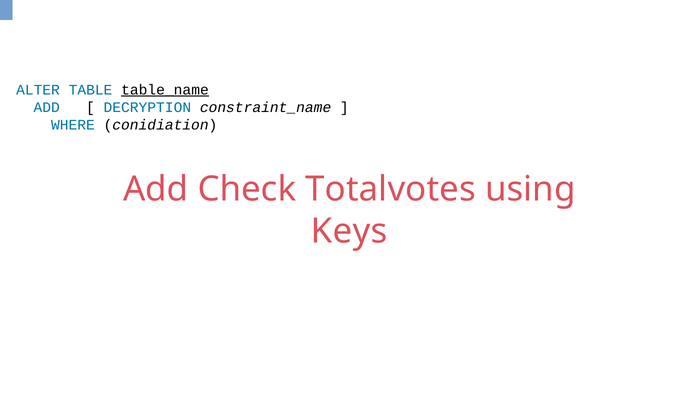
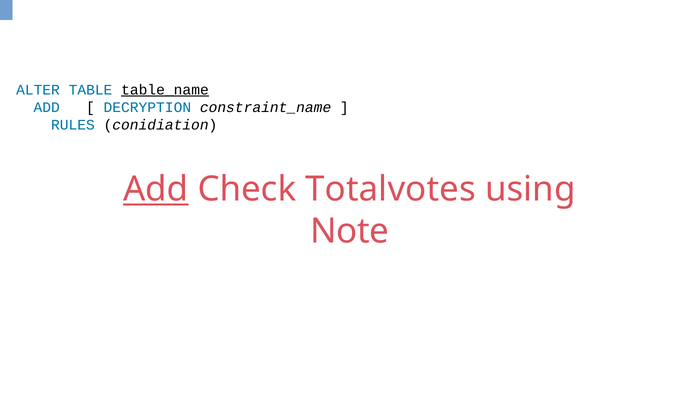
WHERE: WHERE -> RULES (73, 125)
Add underline: none -> present (156, 190)
Keys: Keys -> Note (350, 231)
